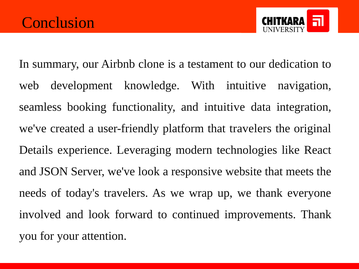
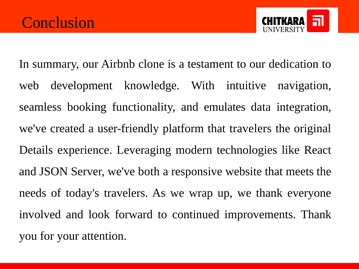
and intuitive: intuitive -> emulates (225, 107)
we've look: look -> both (149, 172)
